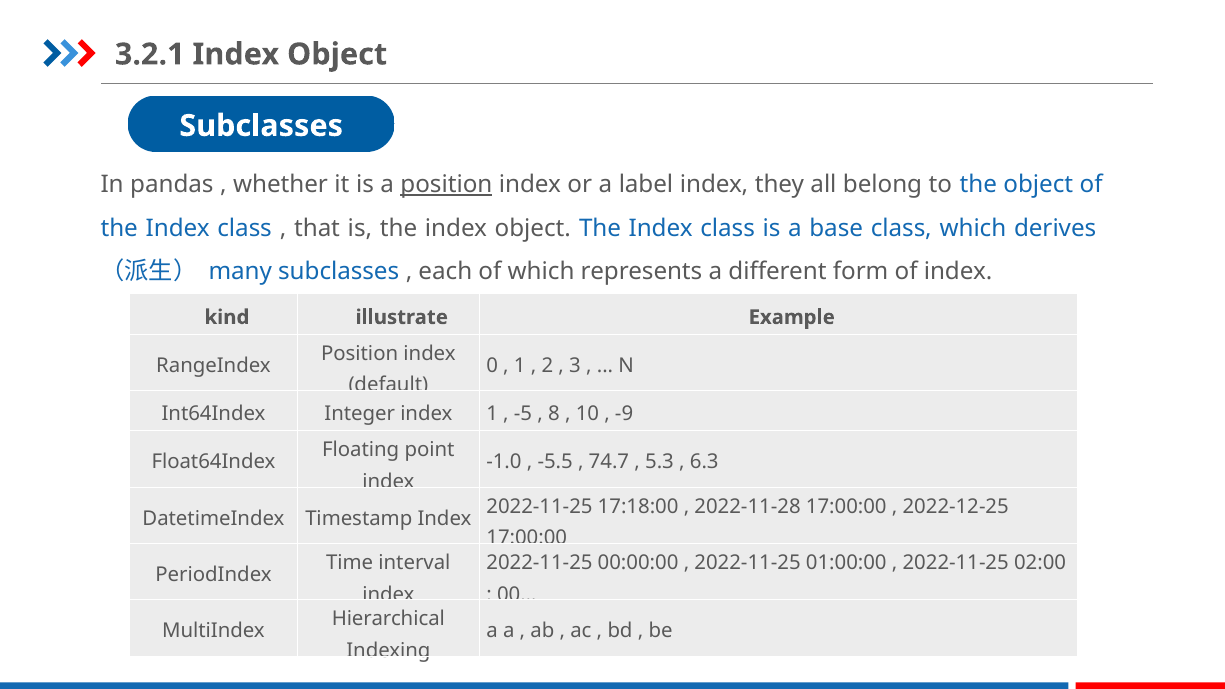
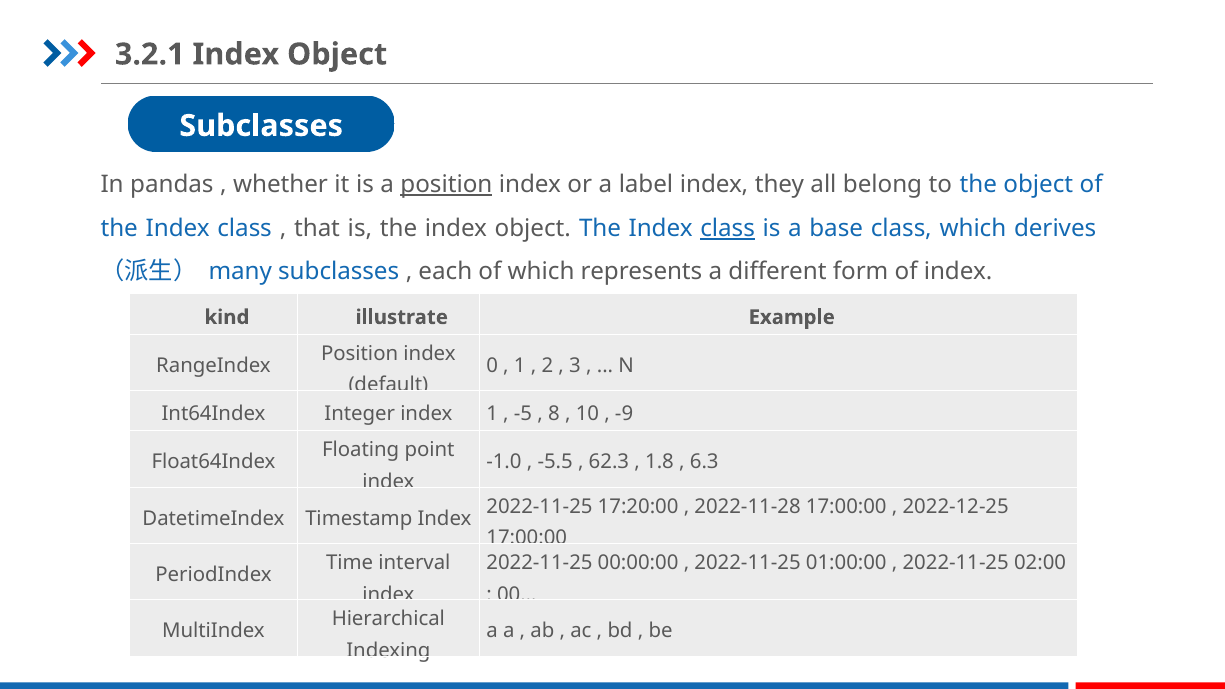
class underline: none -> present (728, 228)
74.7: 74.7 -> 62.3 (609, 462)
5.3: 5.3 -> 1.8 (660, 462)
17:18:00: 17:18:00 -> 17:20:00 (638, 506)
